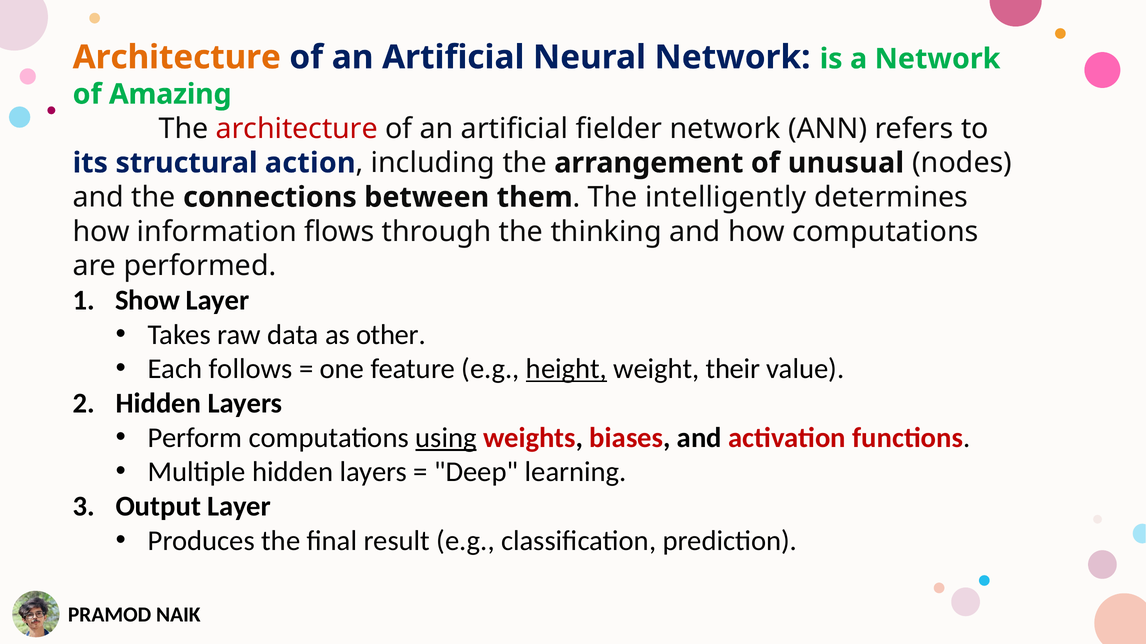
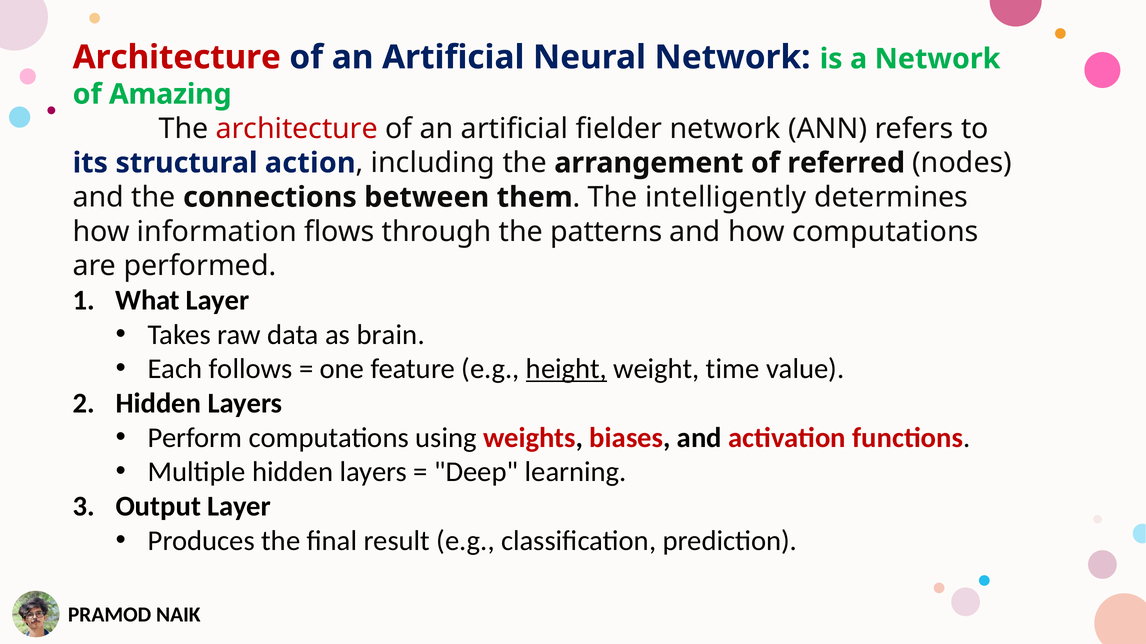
Architecture colour: orange -> red (177, 57)
unusual: unusual -> referred (846, 163)
thinking: thinking -> patterns (606, 232)
Show: Show -> What (148, 301)
other: other -> brain (391, 335)
their: their -> time (733, 369)
using underline: present -> none (446, 438)
